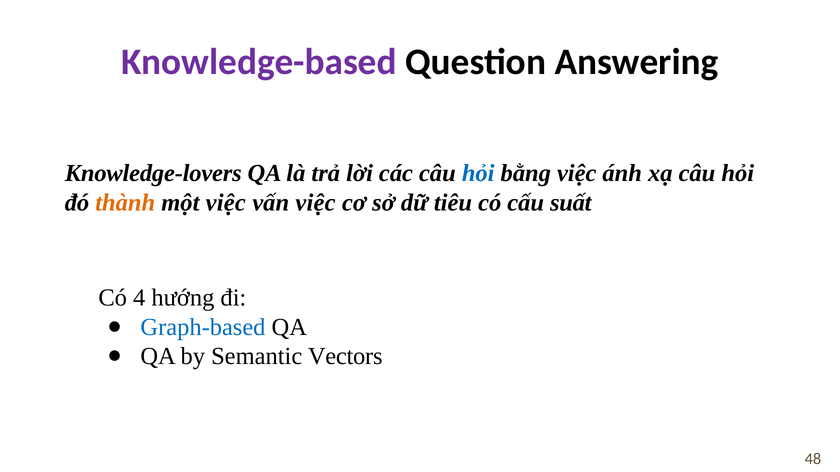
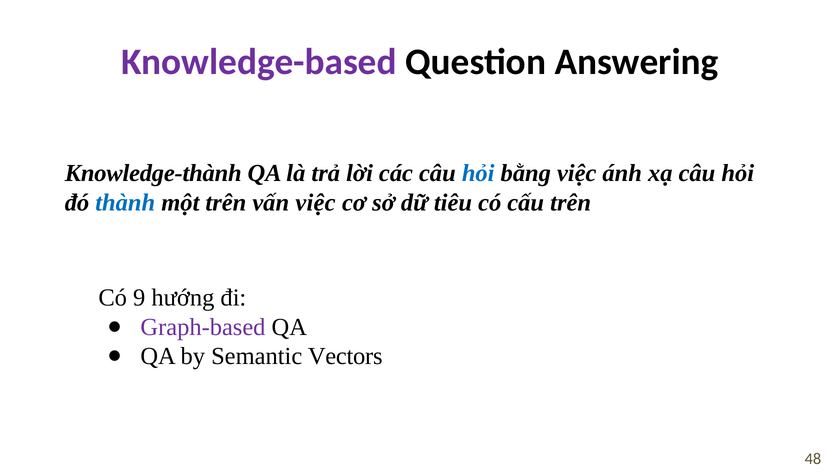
Knowledge-lovers: Knowledge-lovers -> Knowledge-thành (153, 173)
thành colour: orange -> blue (125, 203)
một việc: việc -> trên (226, 203)
cấu suất: suất -> trên (571, 203)
4: 4 -> 9 (139, 298)
Graph-based colour: blue -> purple (203, 327)
